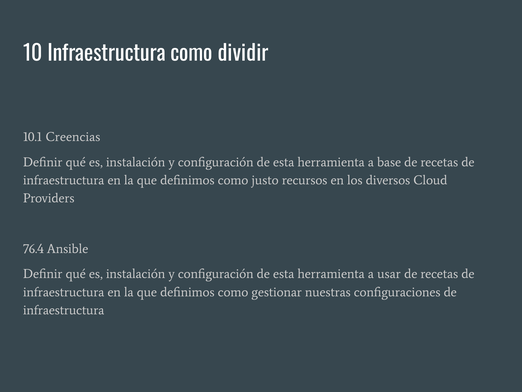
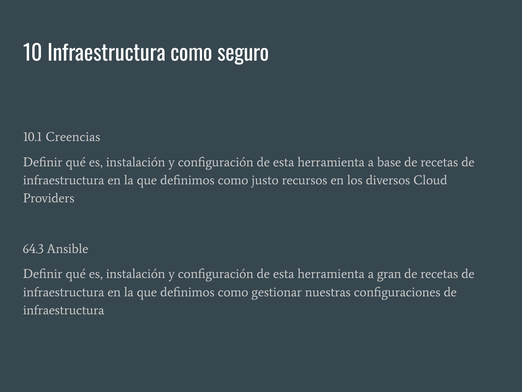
dividir: dividir -> seguro (243, 54)
76.4: 76.4 -> 64.3 (33, 248)
usar: usar -> gran (389, 274)
